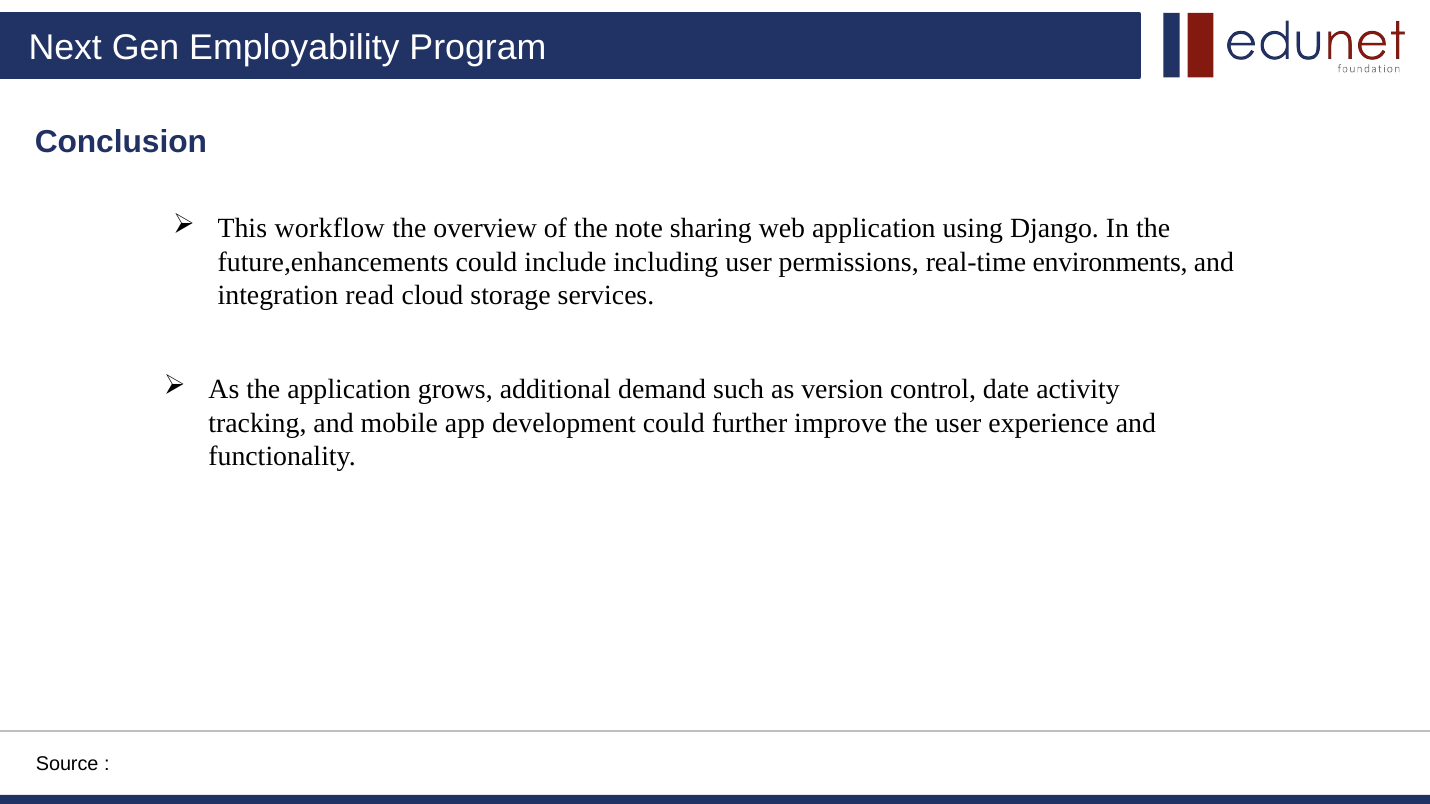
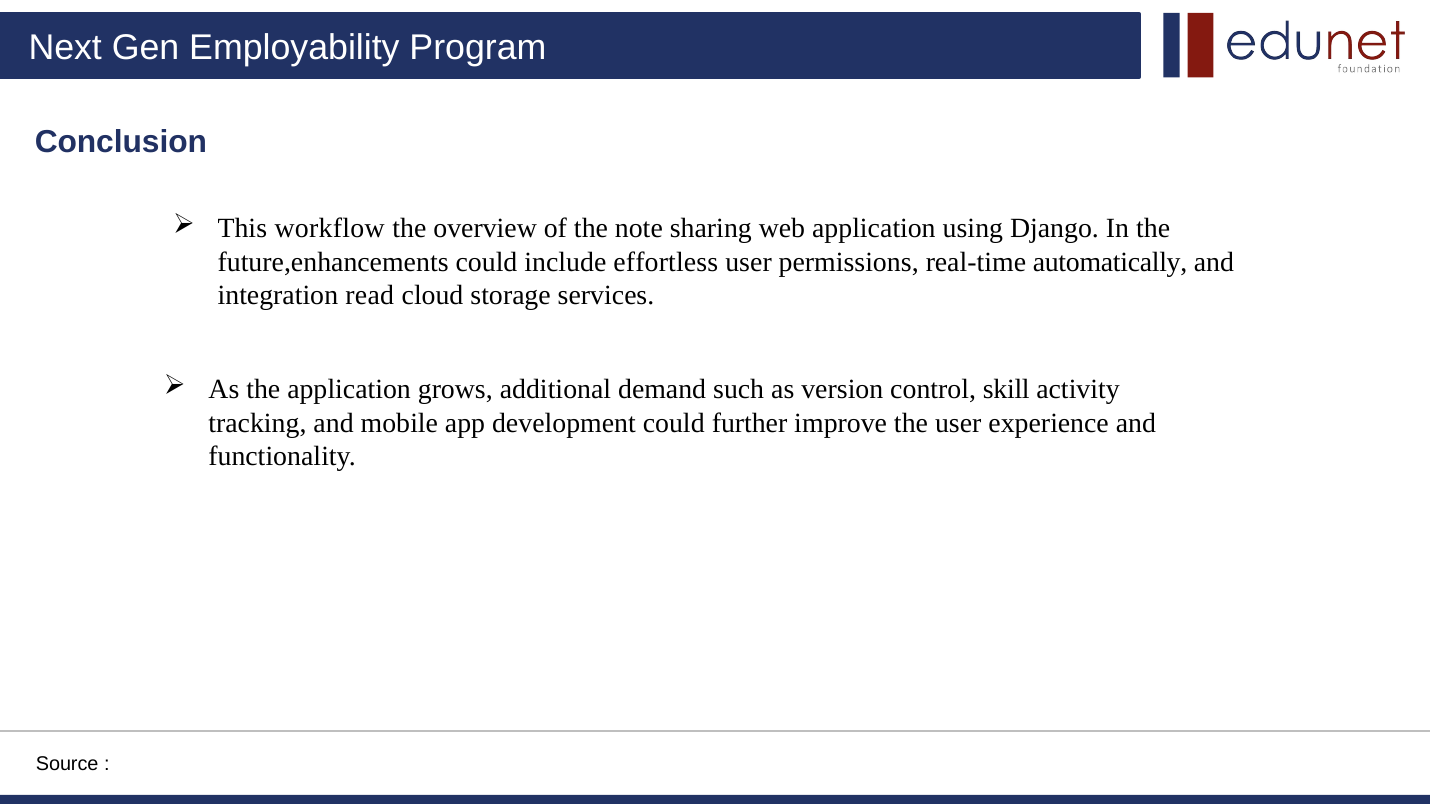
including: including -> effortless (666, 262)
environments: environments -> automatically (1110, 262)
date: date -> skill (1006, 390)
